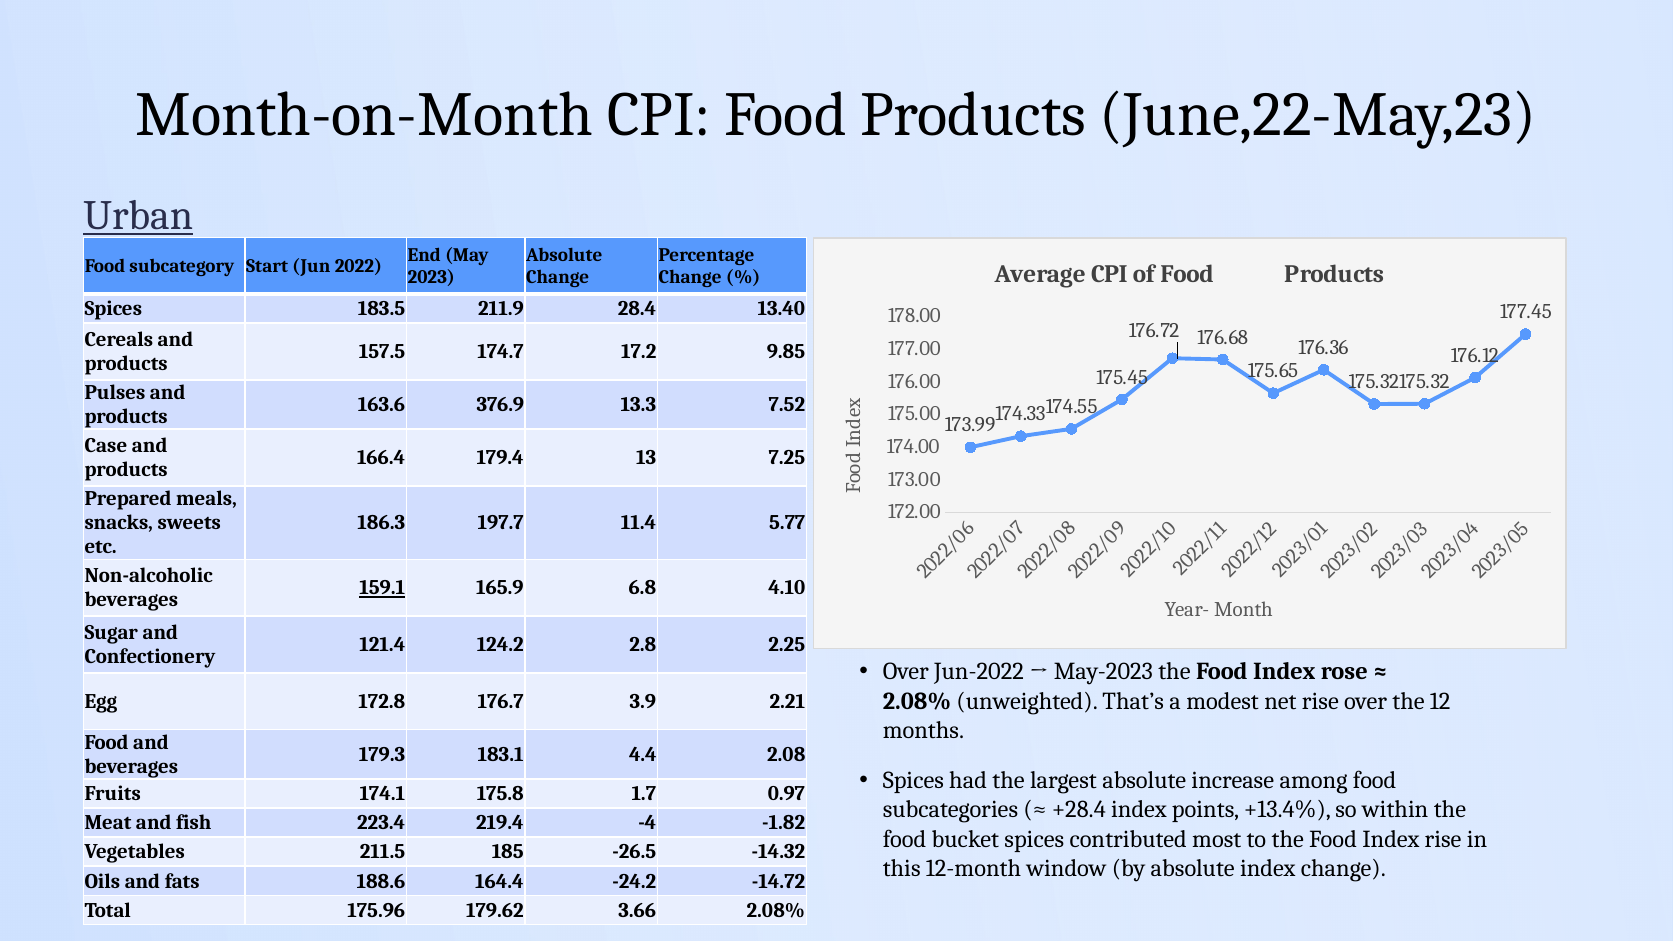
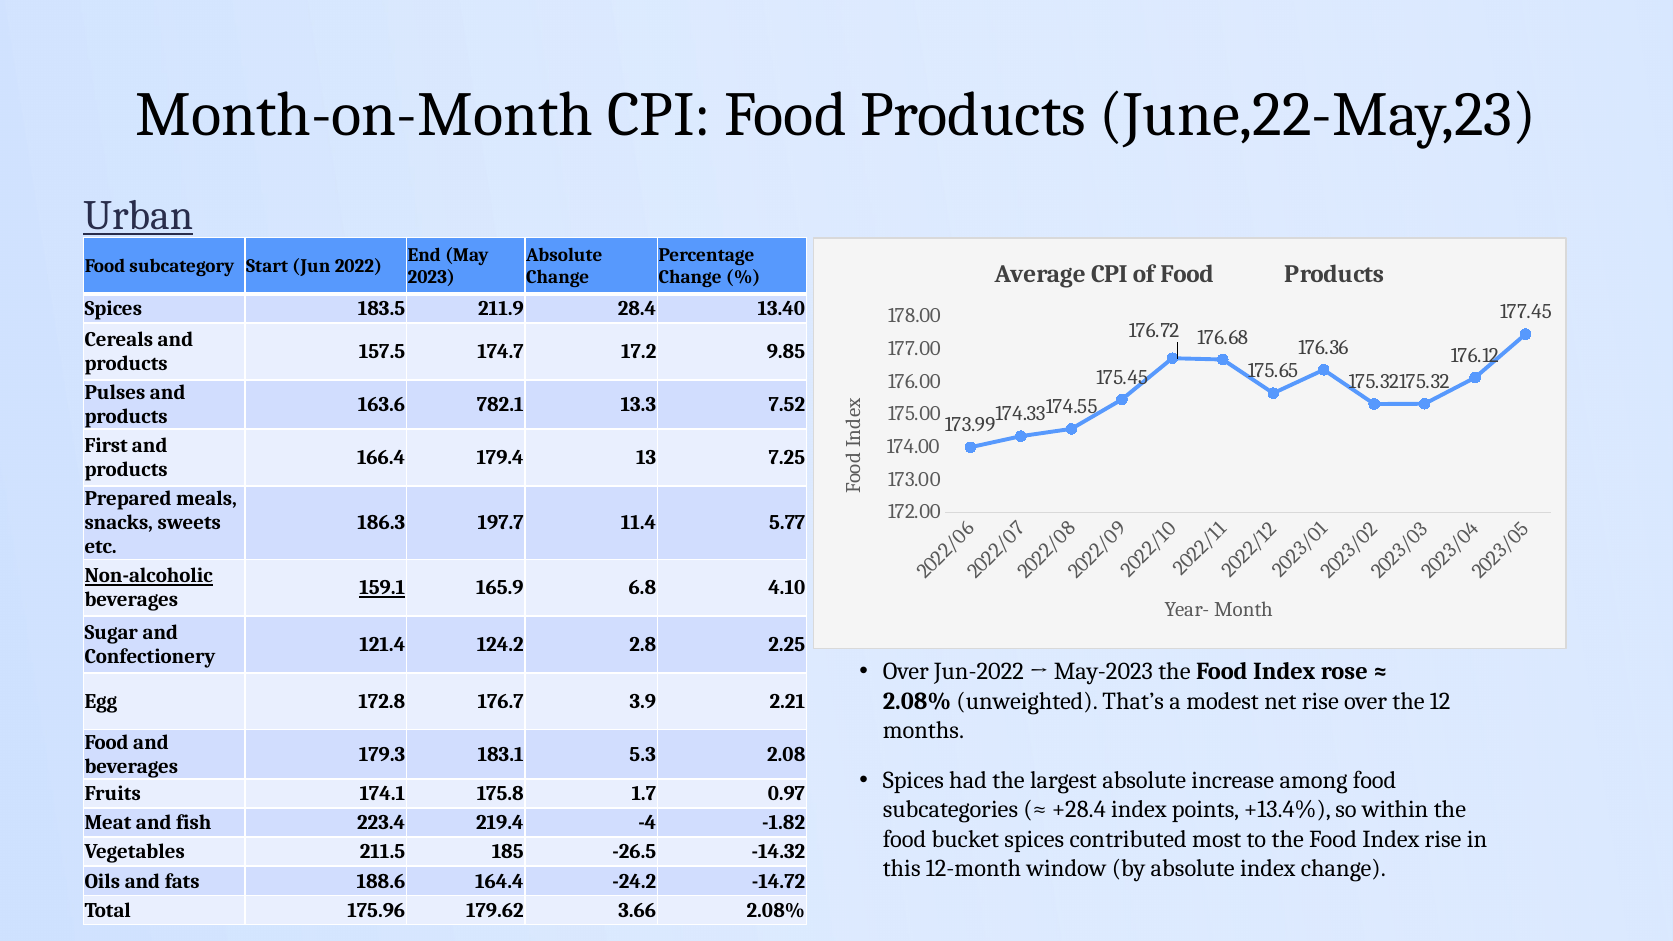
376.9: 376.9 -> 782.1 (500, 405)
Case: Case -> First (106, 446)
Non-alcoholic underline: none -> present (149, 576)
4.4: 4.4 -> 5.3 (643, 755)
